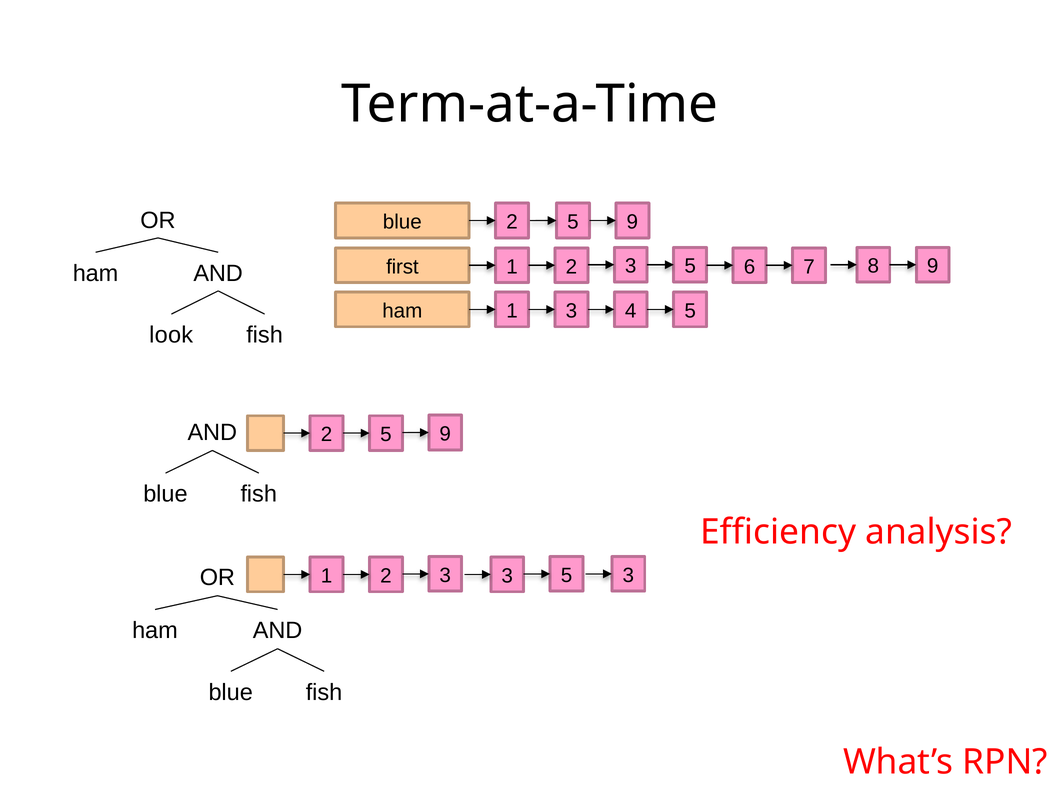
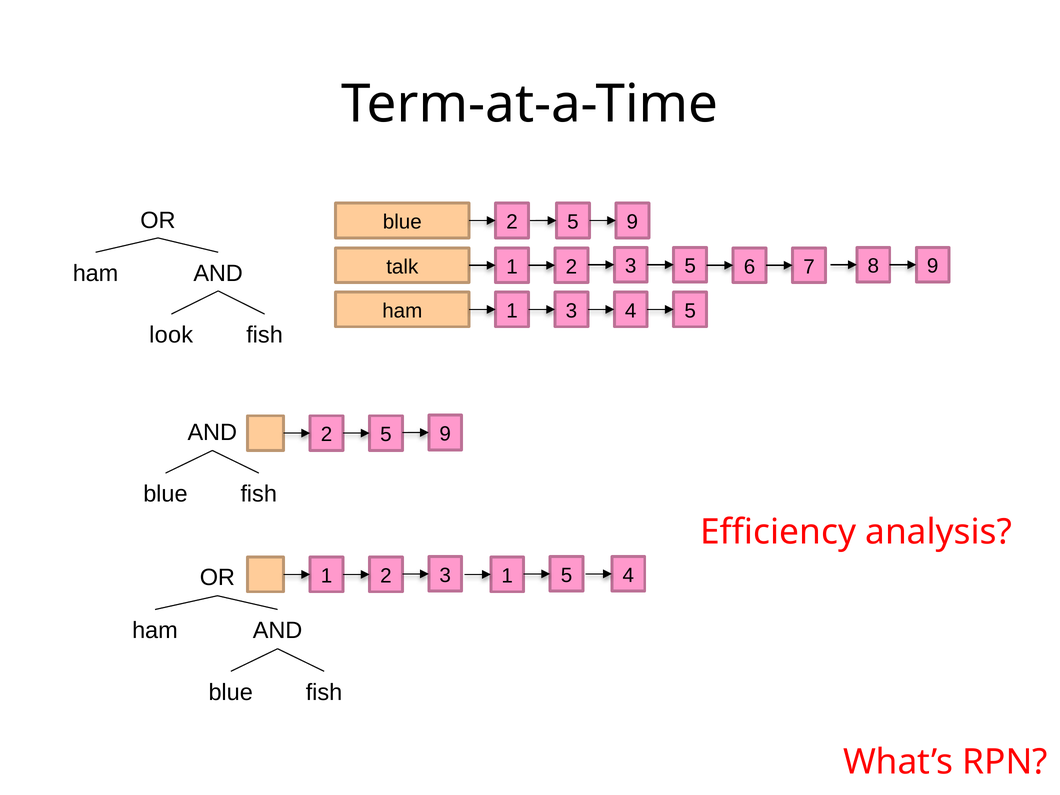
first: first -> talk (402, 267)
2 3 3: 3 -> 1 (507, 576)
5 3: 3 -> 4 (628, 575)
